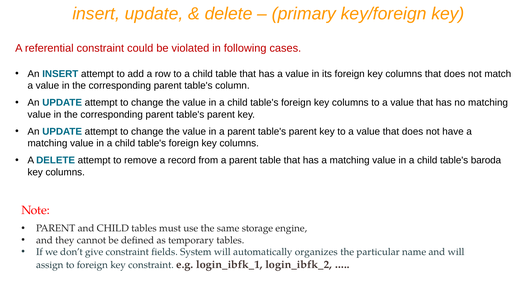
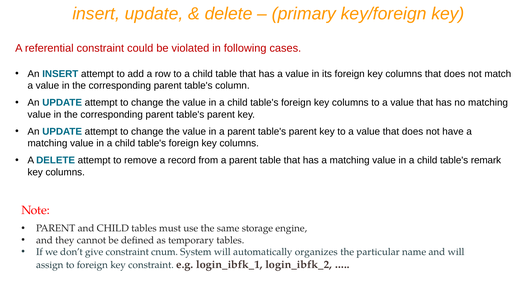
baroda: baroda -> remark (486, 160)
fields: fields -> cnum (165, 252)
